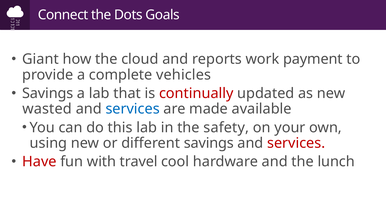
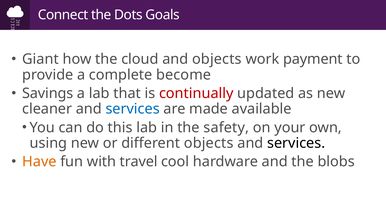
and reports: reports -> objects (217, 59)
vehicles: vehicles -> become (184, 75)
wasted: wasted -> cleaner (47, 109)
different savings: savings -> objects (209, 143)
services colour: red -> black (296, 143)
Have colour: red -> orange (39, 162)
lunch: lunch -> blobs (336, 162)
